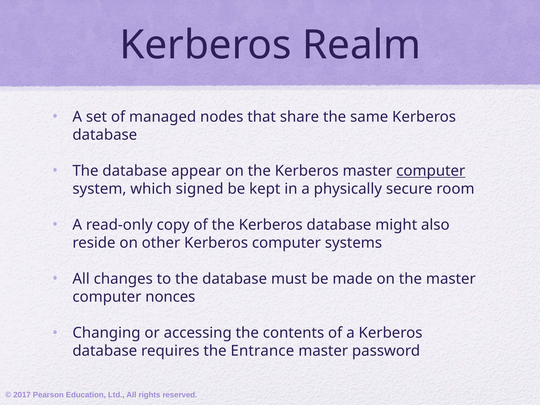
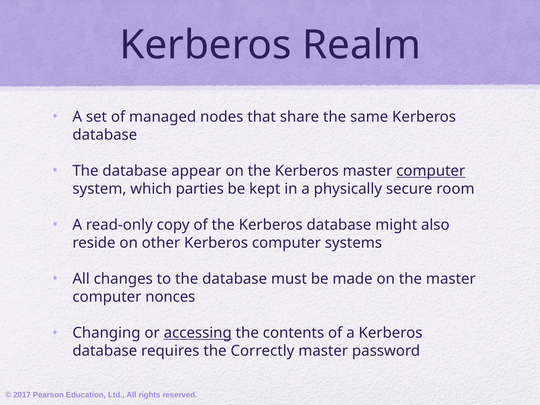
signed: signed -> parties (200, 189)
accessing underline: none -> present (198, 333)
Entrance: Entrance -> Correctly (262, 351)
